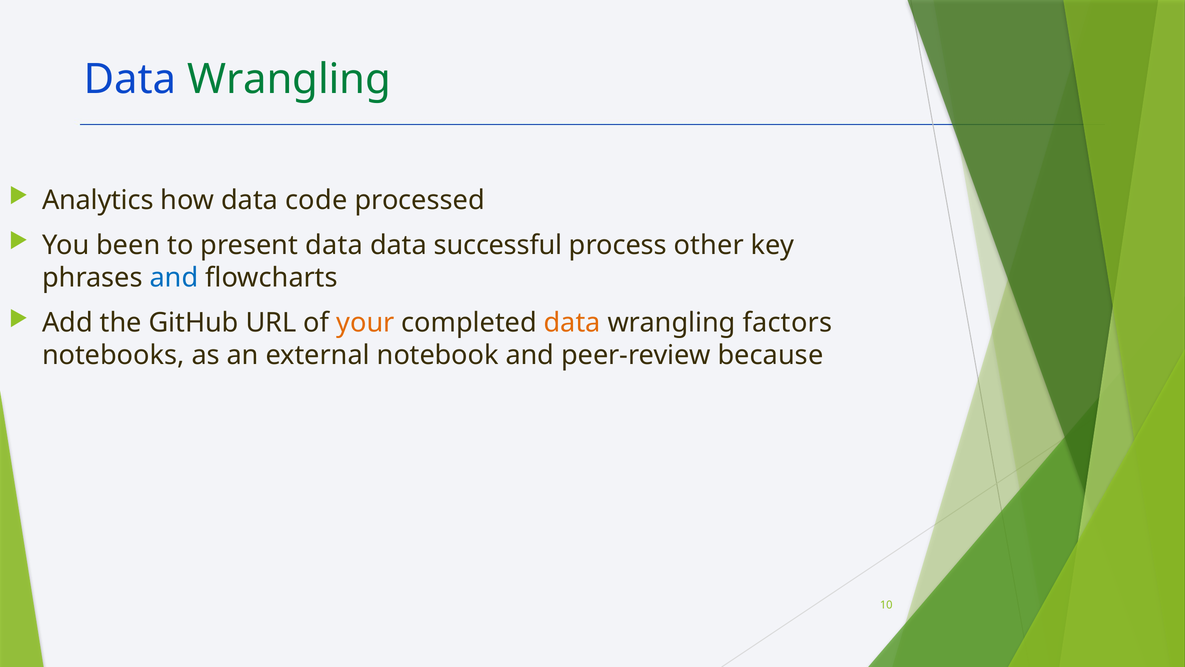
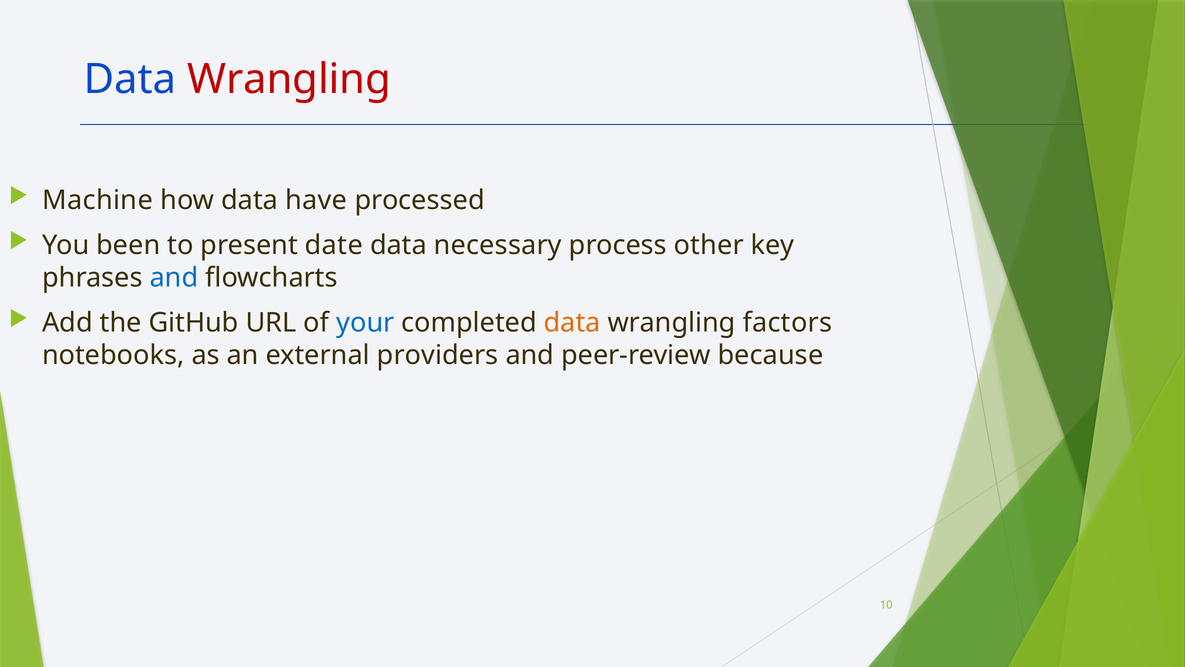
Wrangling colour: green -> red (289, 79)
Analytics: Analytics -> Machine (98, 200)
code: code -> have (316, 200)
present data: data -> date (334, 245)
successful: successful -> necessary (498, 245)
your colour: orange -> blue (365, 322)
notebook: notebook -> providers (438, 355)
